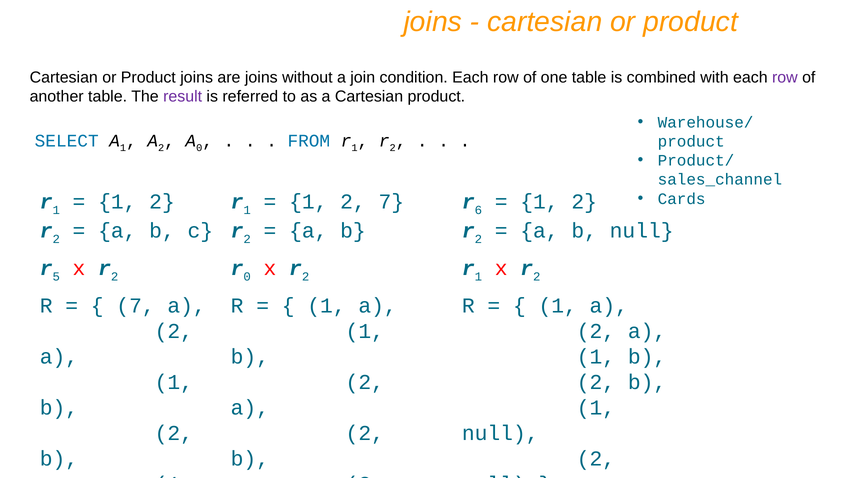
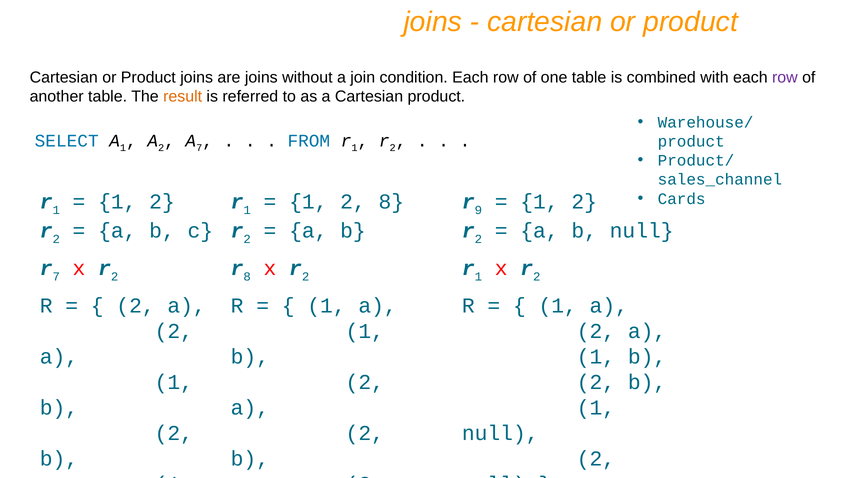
result colour: purple -> orange (183, 97)
A 0: 0 -> 7 (199, 148)
2 7: 7 -> 8 (391, 202)
6: 6 -> 9 (478, 210)
r 5: 5 -> 7 (56, 277)
r 0: 0 -> 8 (247, 277)
7: 7 -> 2 (136, 306)
